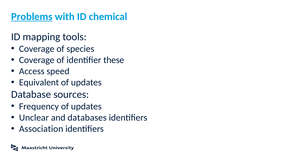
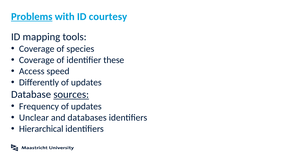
chemical: chemical -> courtesy (108, 17)
Equivalent: Equivalent -> Differently (39, 83)
sources underline: none -> present (71, 95)
Association: Association -> Hierarchical (41, 129)
